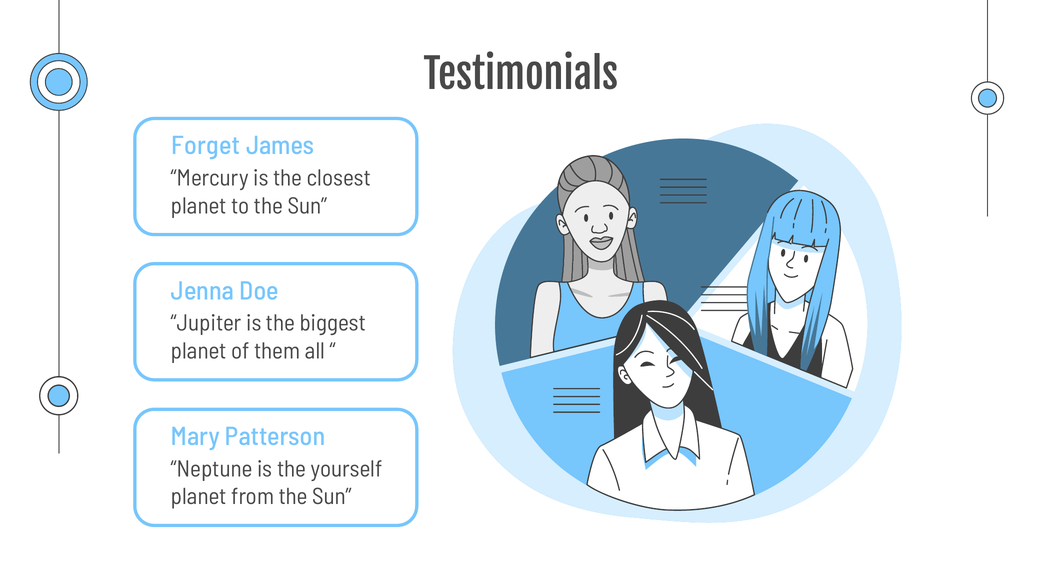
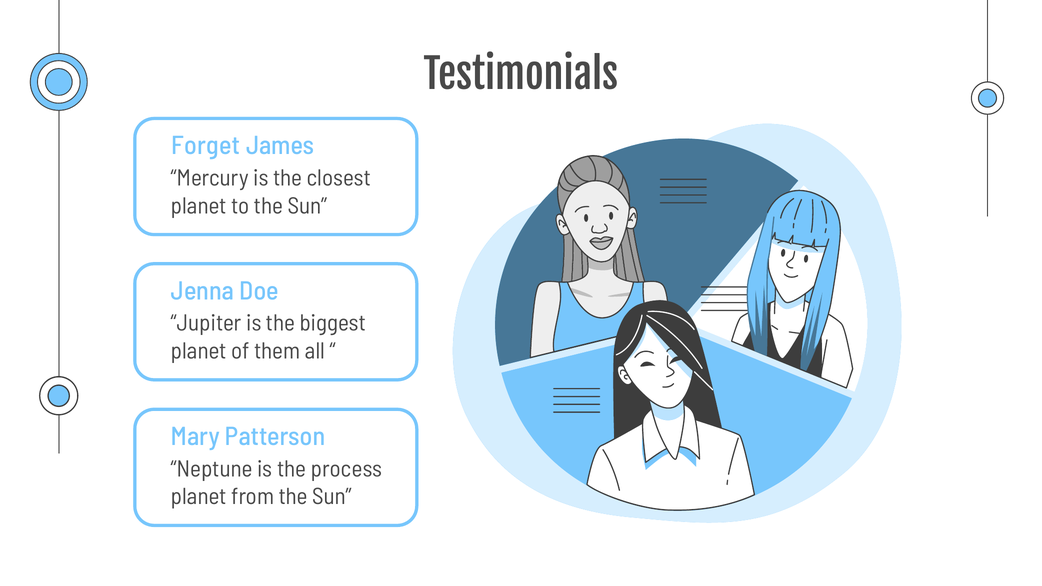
yourself: yourself -> process (347, 469)
